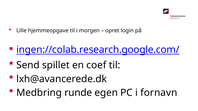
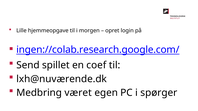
lxh@avancerede.dk: lxh@avancerede.dk -> lxh@nuværende.dk (62, 79)
runde: runde -> været (78, 93)
fornavn: fornavn -> spørger (159, 93)
